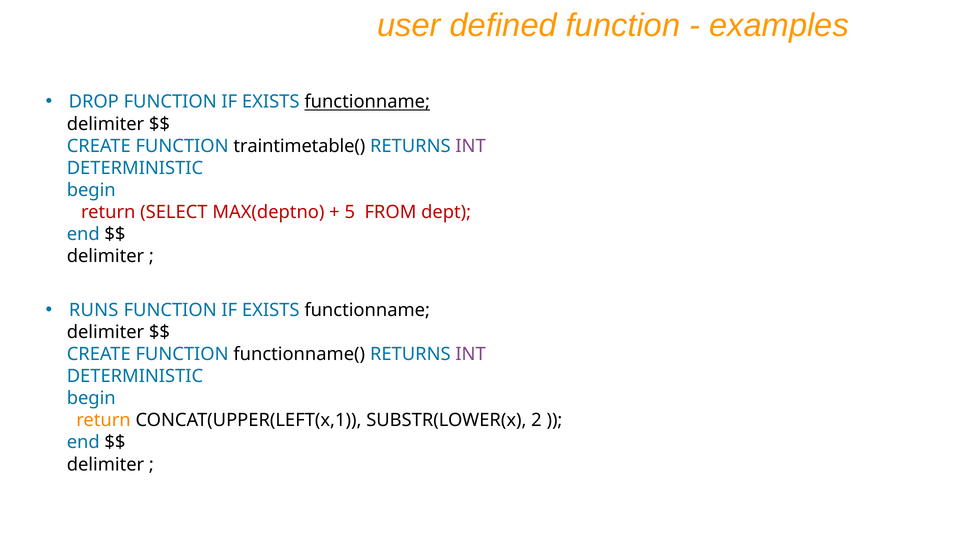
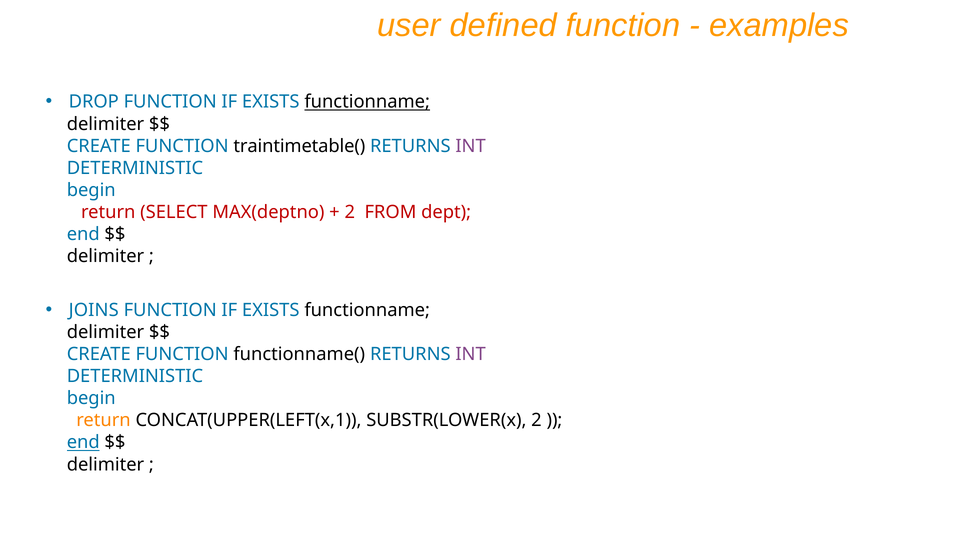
5: 5 -> 2 (350, 212)
RUNS: RUNS -> JOINS (94, 310)
end underline: none -> present (83, 442)
